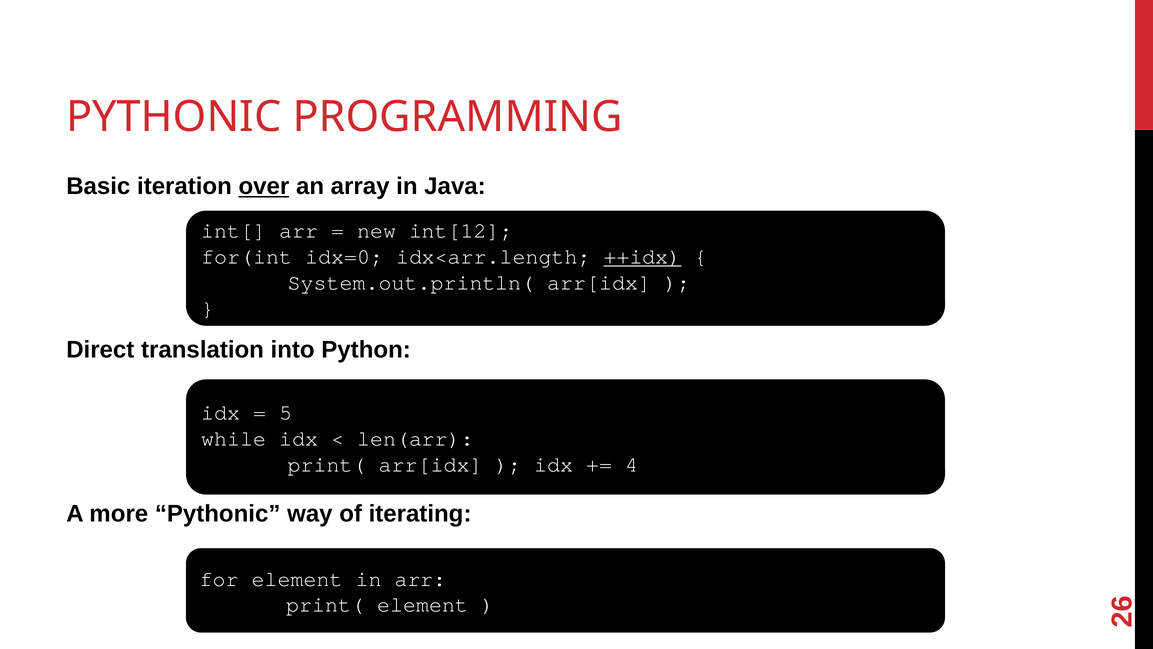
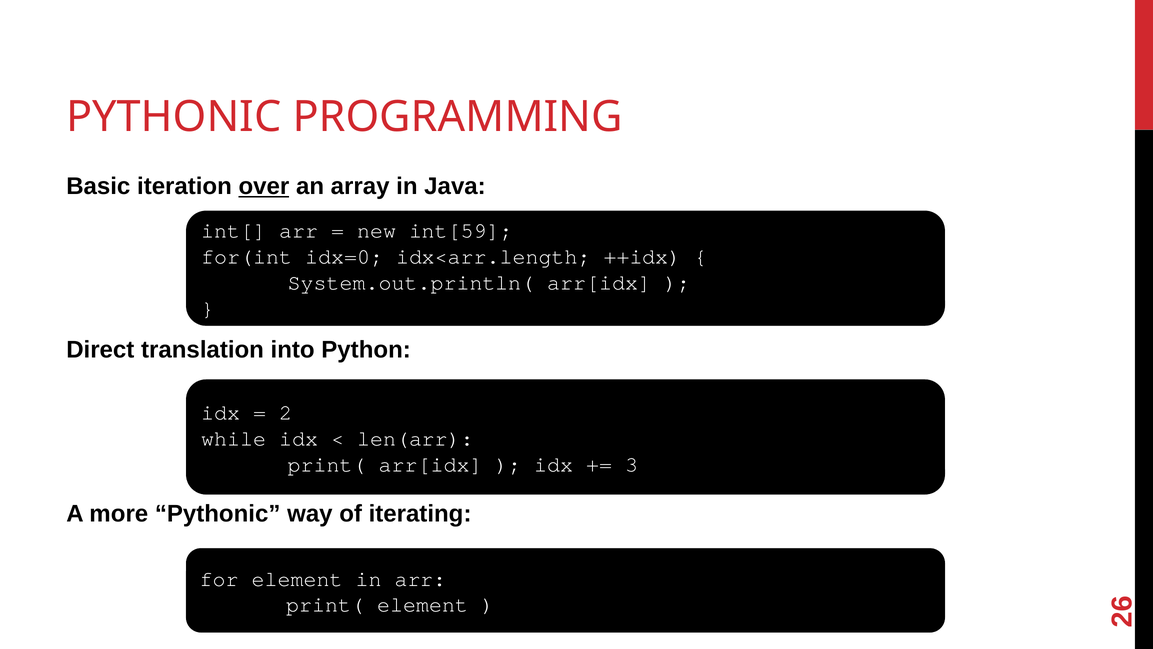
int[12: int[12 -> int[59 (461, 231)
++idx underline: present -> none (642, 257)
5: 5 -> 2 (286, 412)
4: 4 -> 3 (632, 464)
